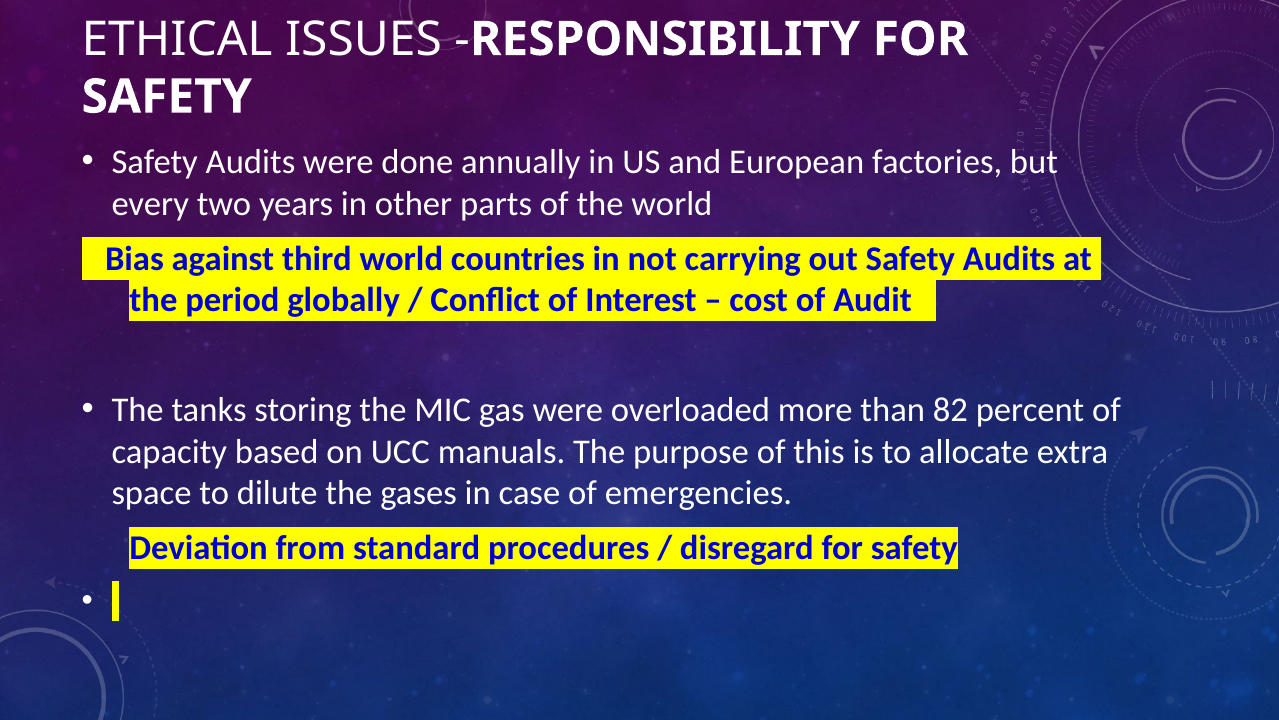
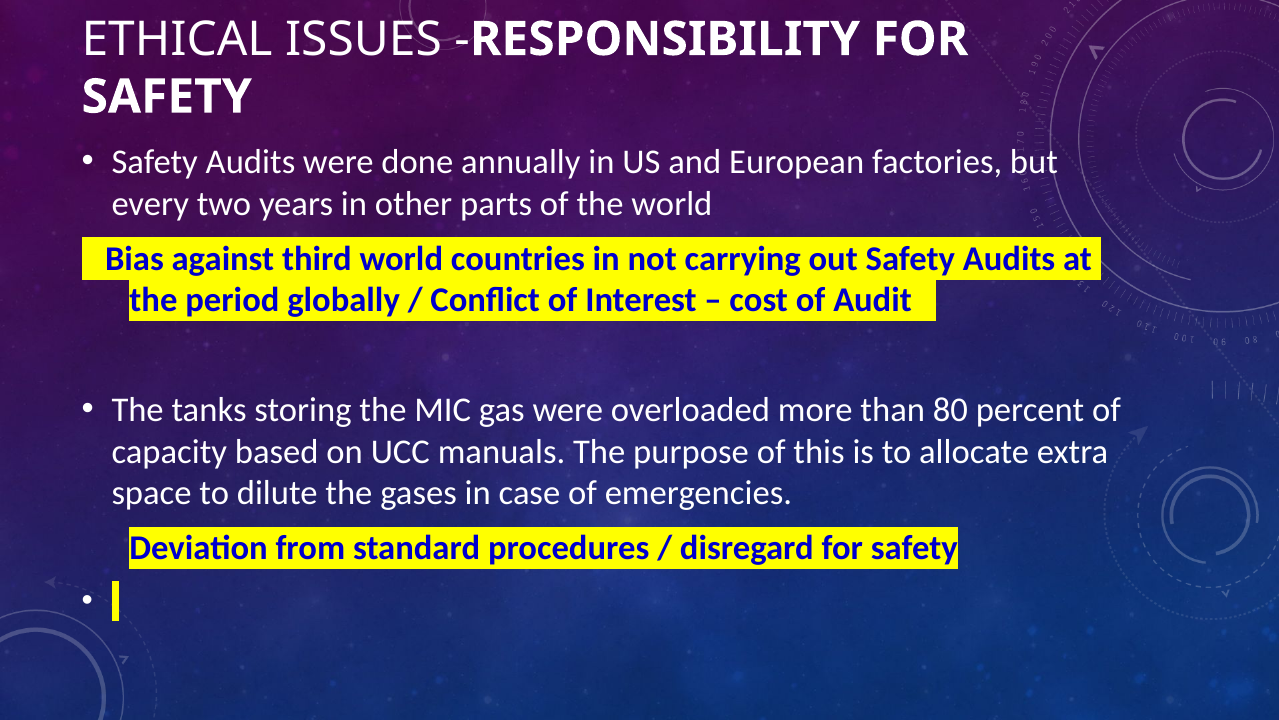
82: 82 -> 80 (950, 410)
